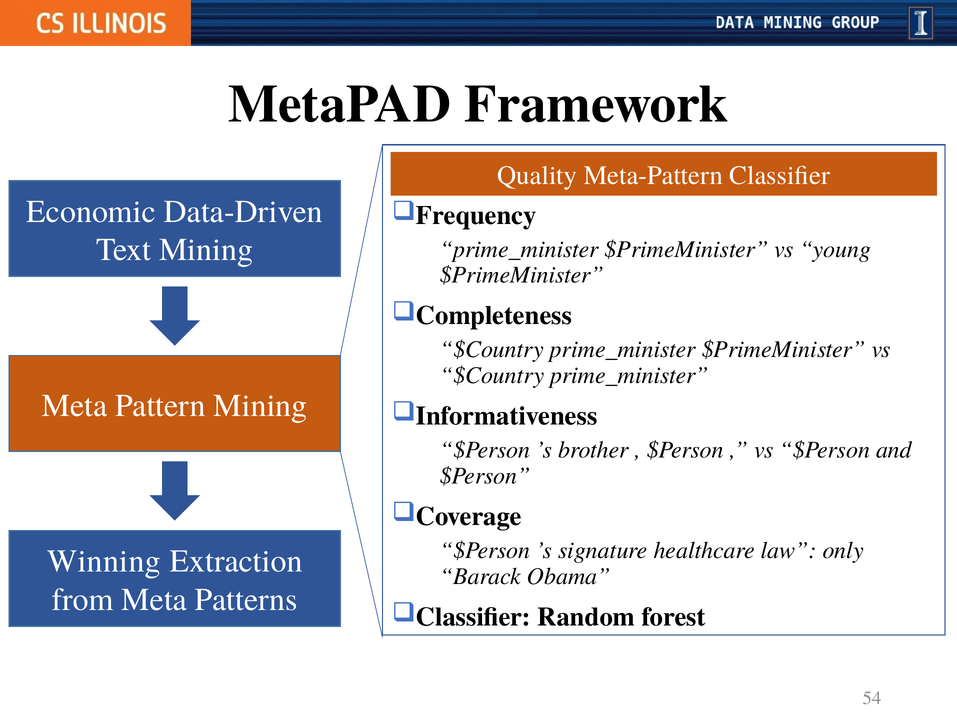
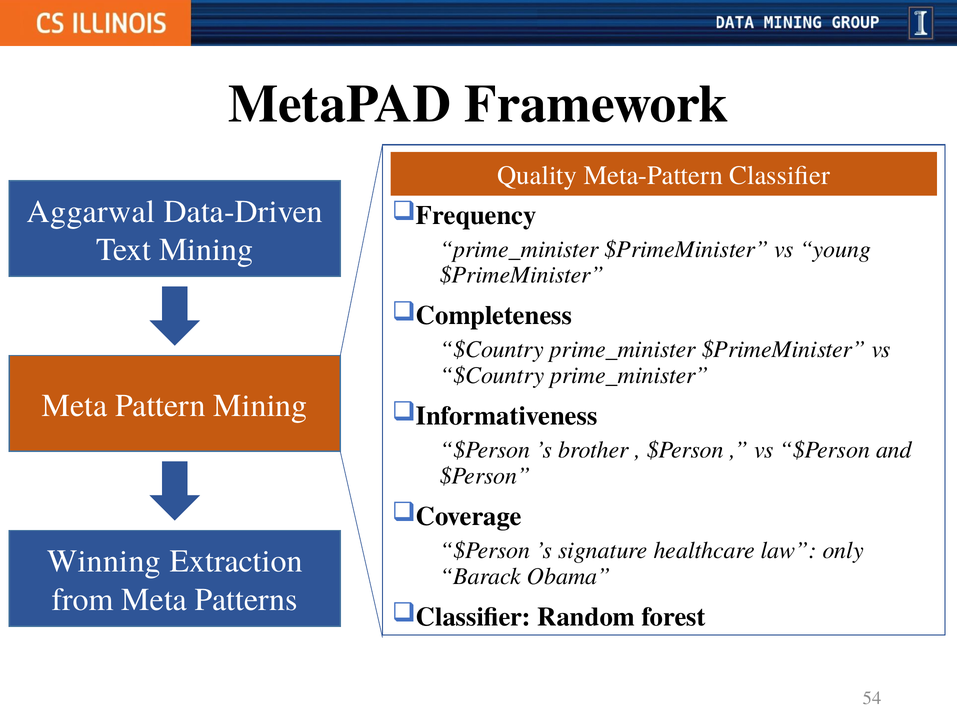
Economic: Economic -> Aggarwal (91, 212)
